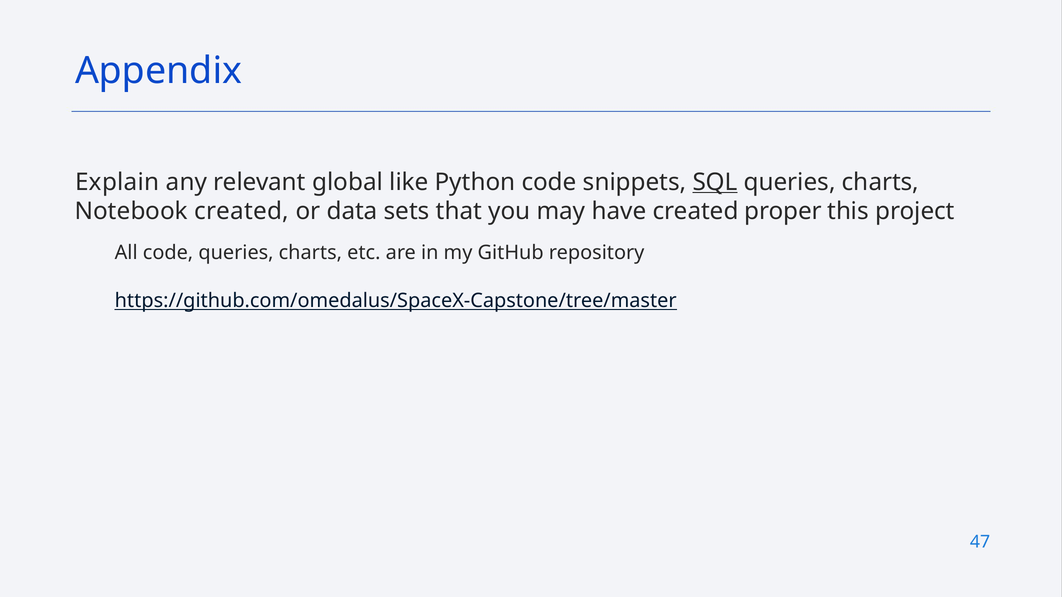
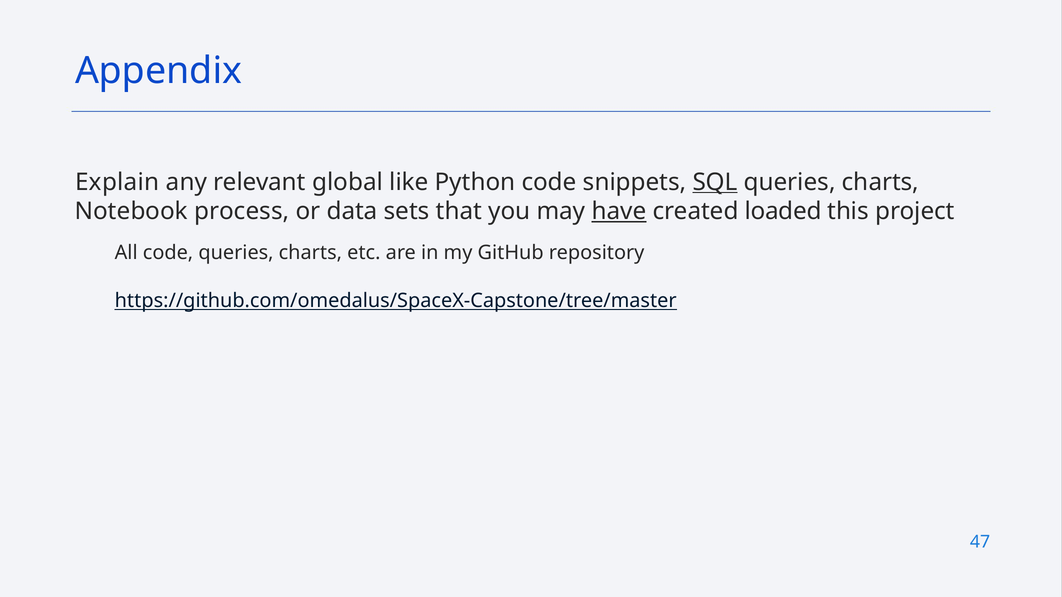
Notebook created: created -> process (242, 211)
have underline: none -> present (619, 211)
proper: proper -> loaded (783, 211)
